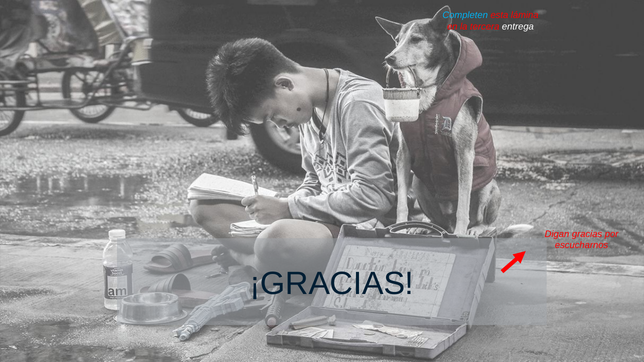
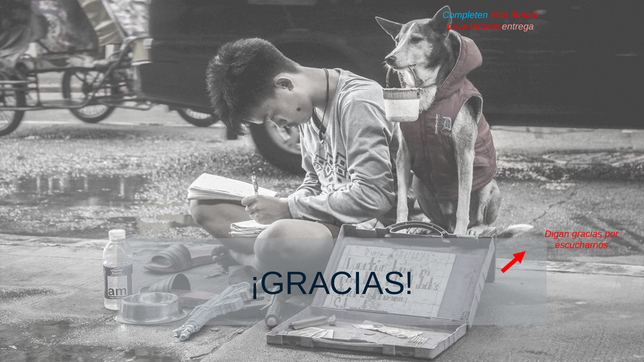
entrega colour: white -> pink (518, 26)
